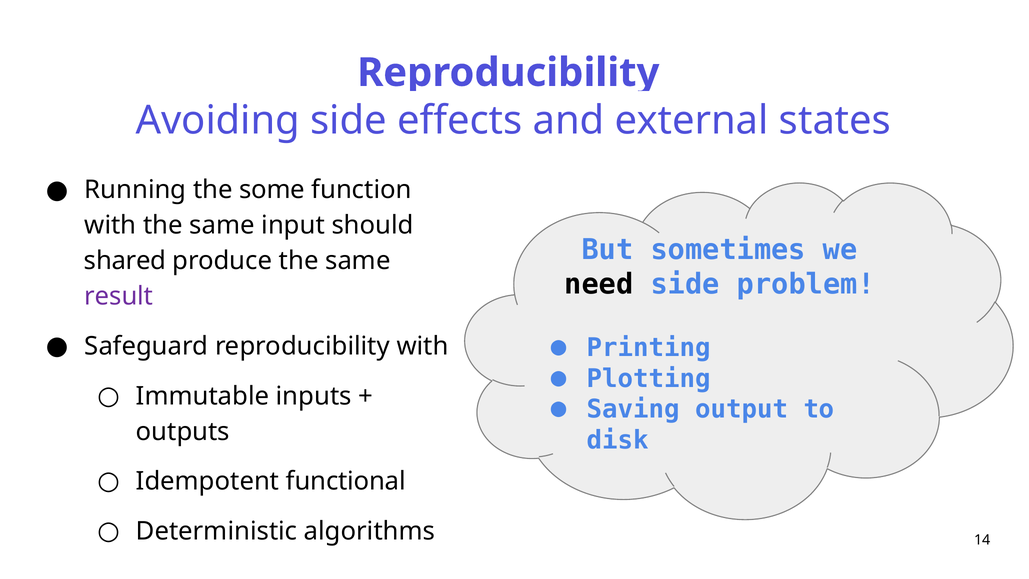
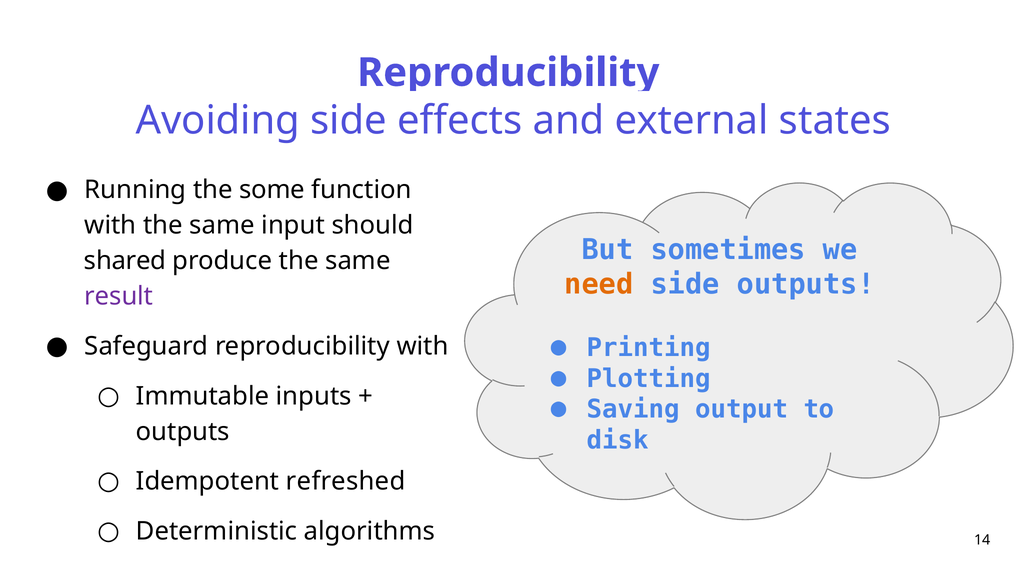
need colour: black -> orange (599, 284)
side problem: problem -> outputs (806, 284)
functional: functional -> refreshed (346, 481)
